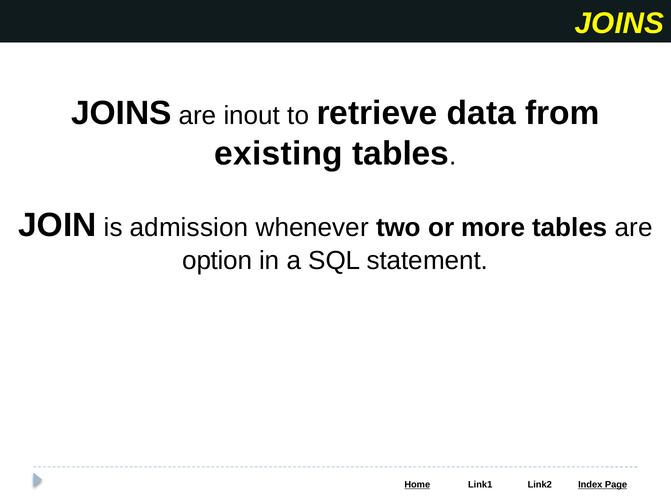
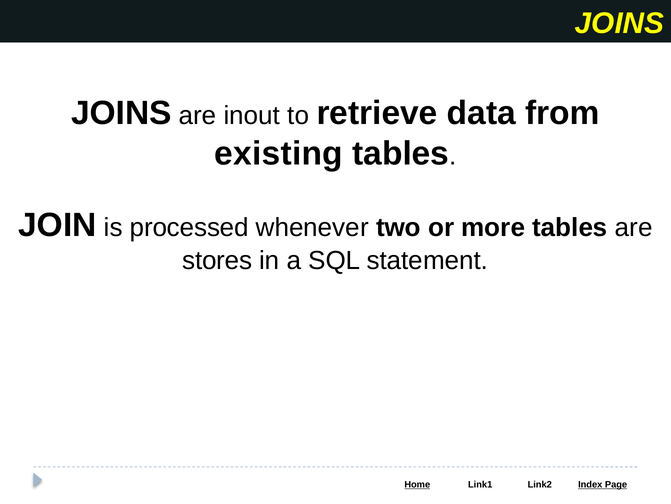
admission: admission -> processed (189, 227)
option: option -> stores (217, 260)
